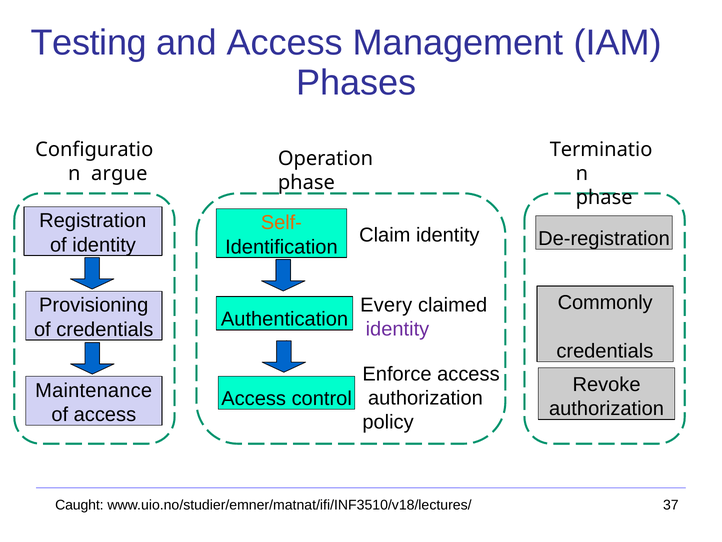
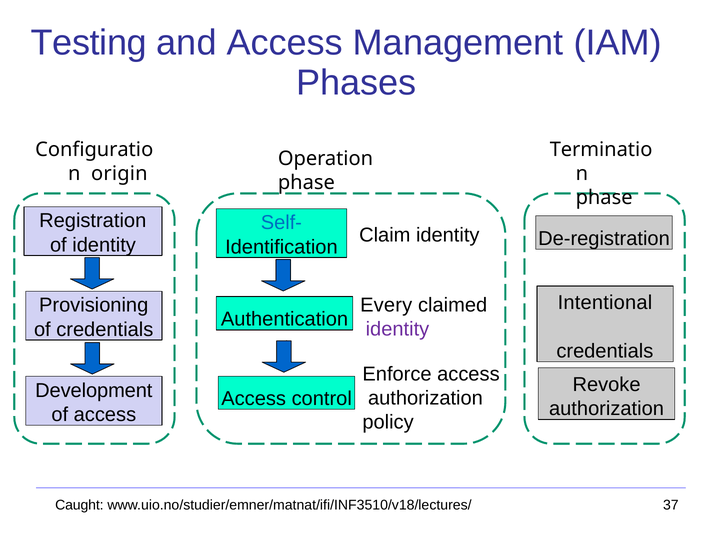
argue: argue -> origin (119, 174)
Self- colour: orange -> blue (281, 223)
Commonly: Commonly -> Intentional (605, 303)
Maintenance: Maintenance -> Development (94, 390)
